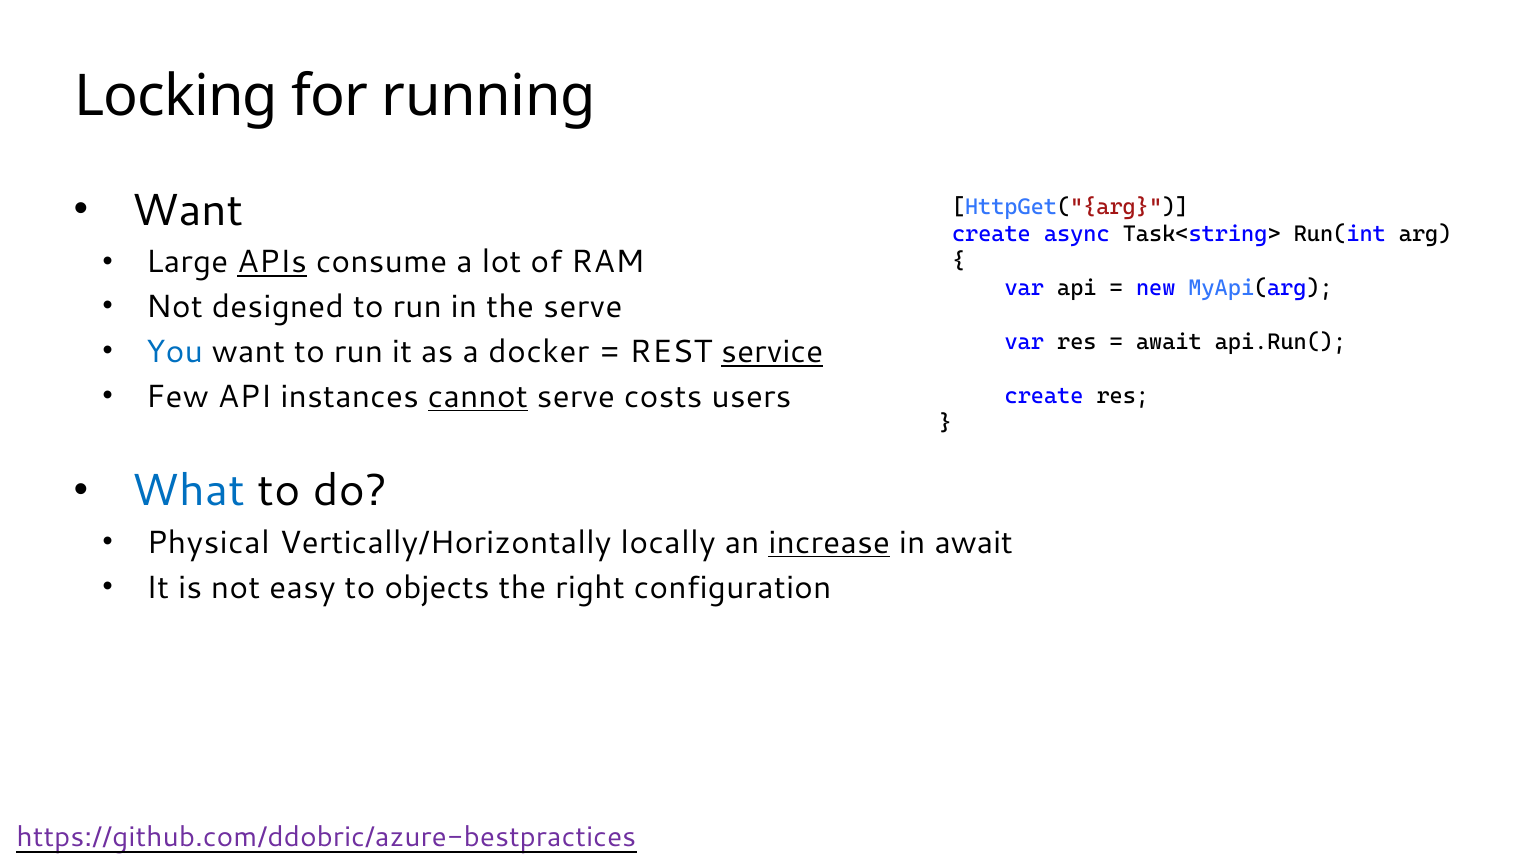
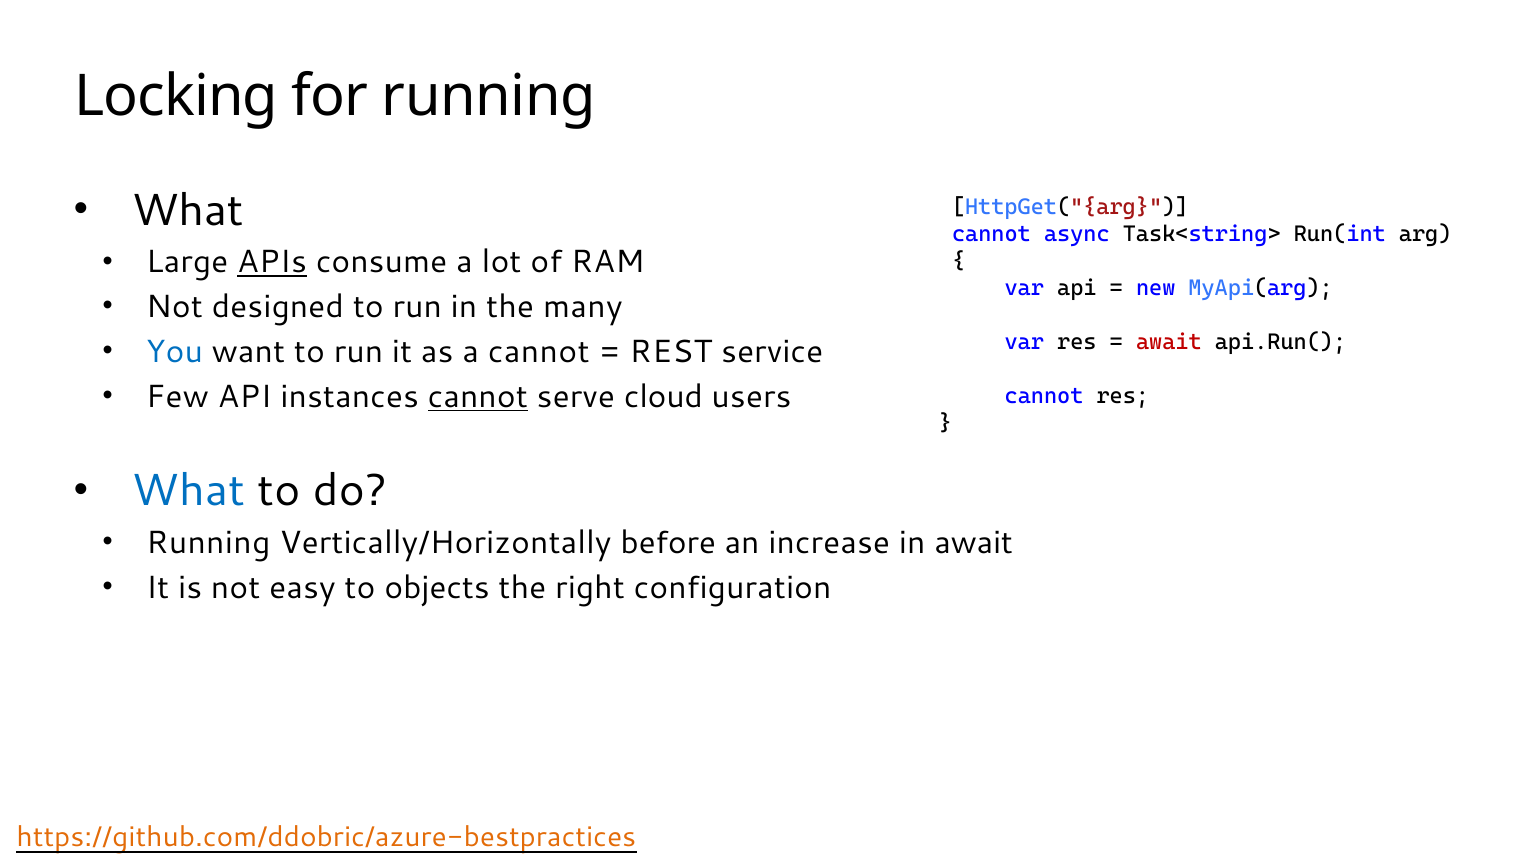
Want: Want -> What (187, 211)
create: create -> cannot (991, 234)
the serve: serve -> many (583, 307)
await colour: black -> red (1169, 342)
a docker: docker -> cannot (539, 352)
service underline: present -> none (772, 352)
costs: costs -> cloud (663, 397)
create: create -> cannot (1044, 396)
Physical: Physical -> Running (208, 543)
locally: locally -> before (668, 543)
increase underline: present -> none (829, 543)
https://github.com/ddobric/azure-bestpractices colour: purple -> orange (326, 837)
